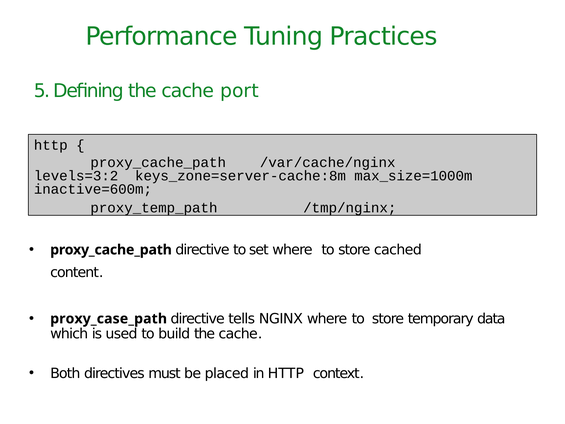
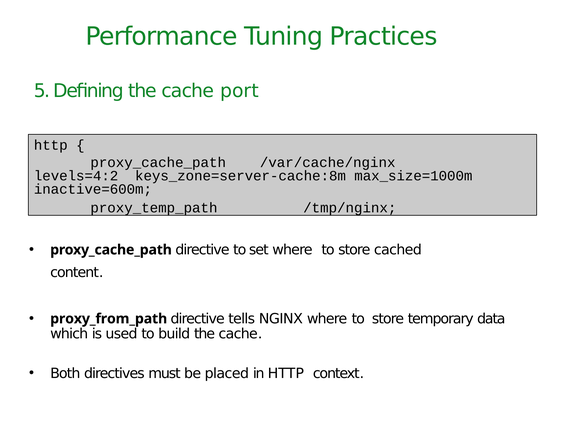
levels=3:2: levels=3:2 -> levels=4:2 (76, 176)
proxy_case_path: proxy_case_path -> proxy_from_path (109, 319)
